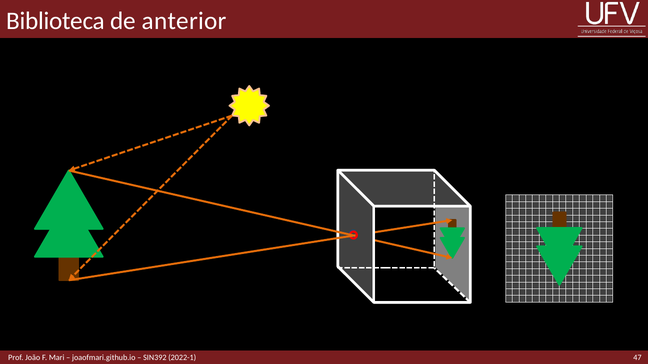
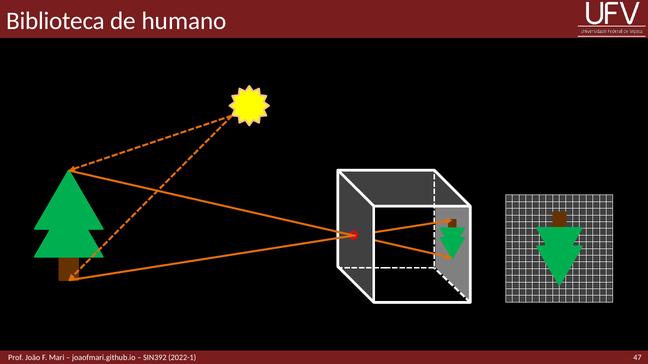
anterior: anterior -> humano (184, 21)
